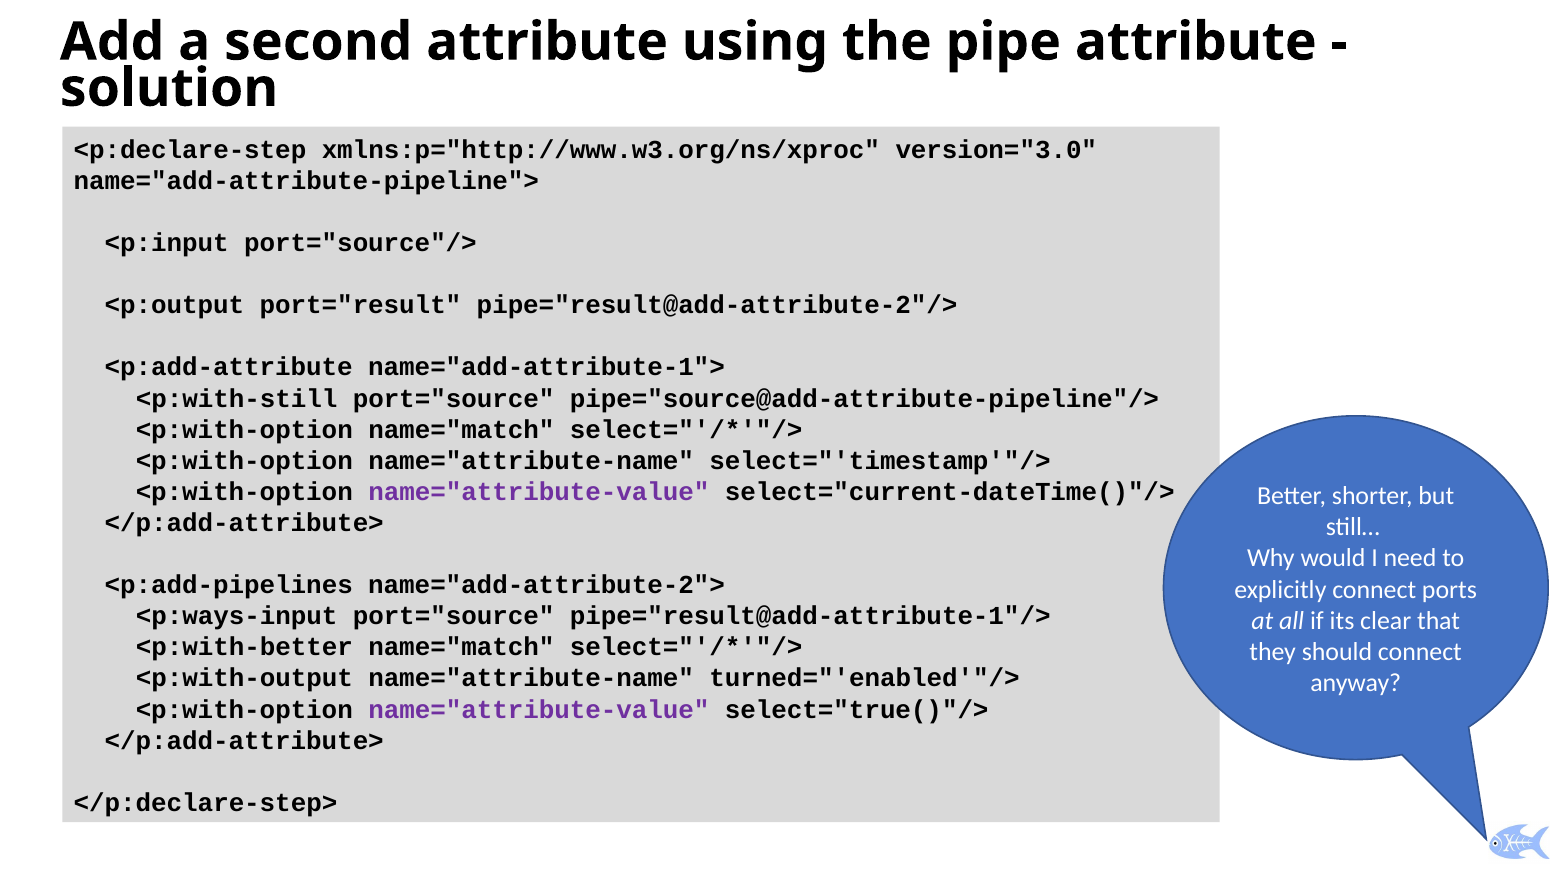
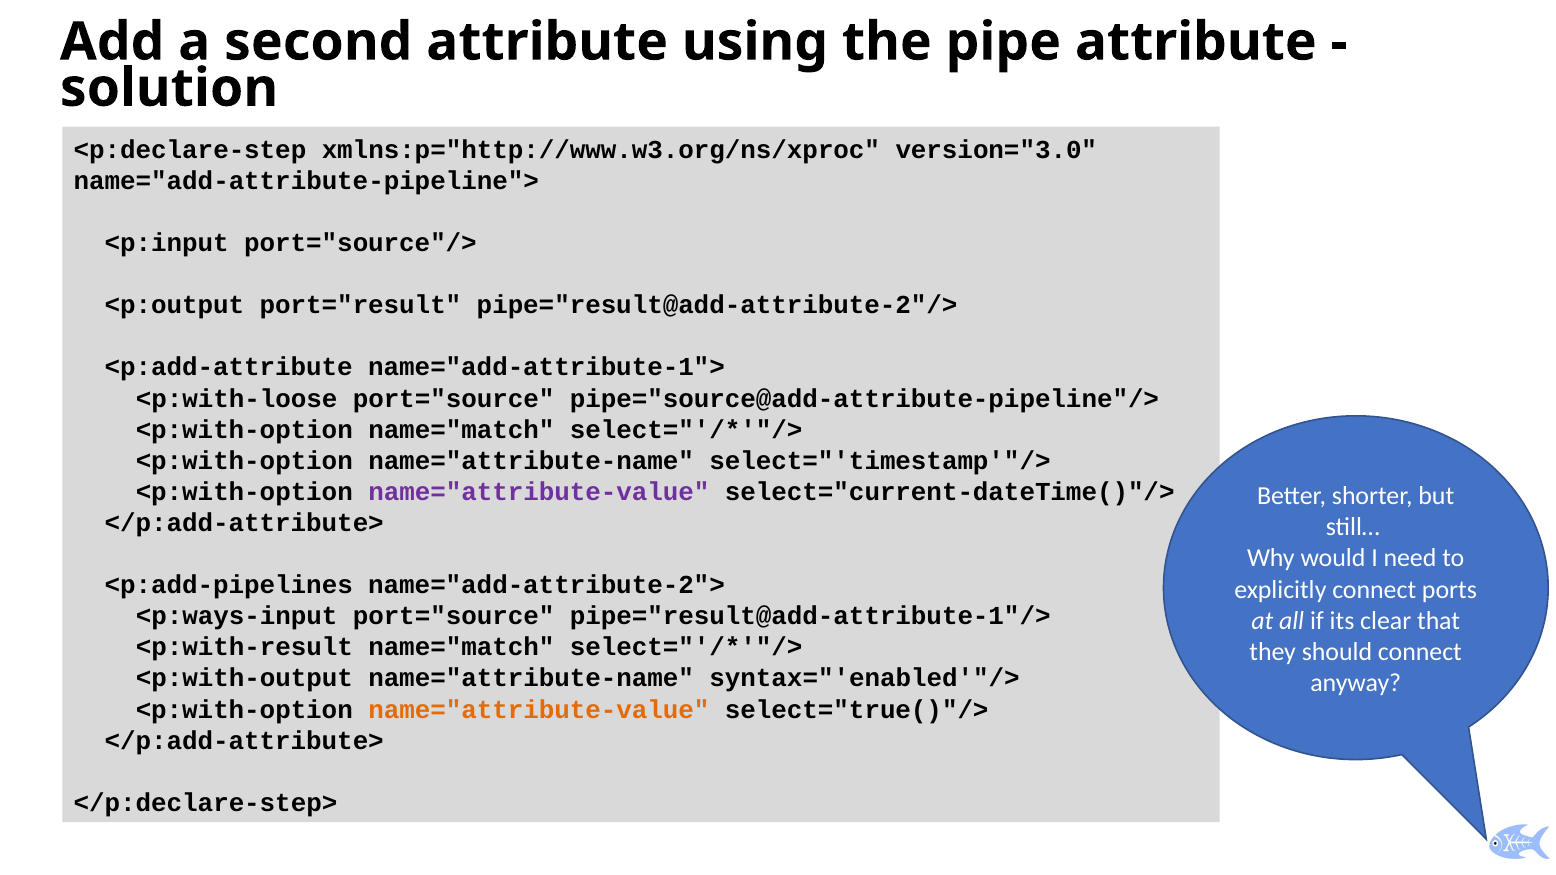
<p:with-still: <p:with-still -> <p:with-loose (237, 399)
<p:with-better: <p:with-better -> <p:with-result (244, 647)
turned="'enabled'"/>: turned="'enabled'"/> -> syntax="'enabled'"/> (865, 679)
name="attribute-value colour: purple -> orange (539, 710)
